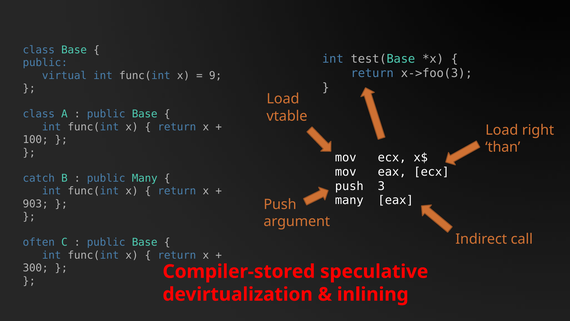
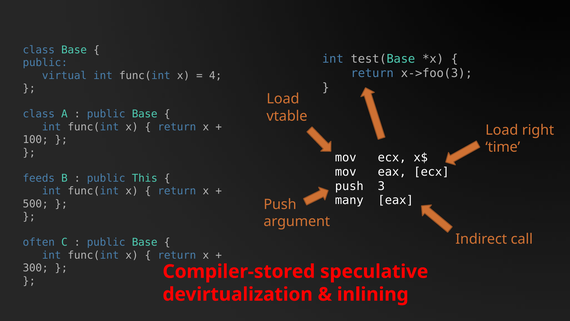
9: 9 -> 4 (215, 75)
than: than -> time (503, 147)
catch: catch -> feeds (39, 178)
public Many: Many -> This (145, 178)
903: 903 -> 500 (36, 204)
